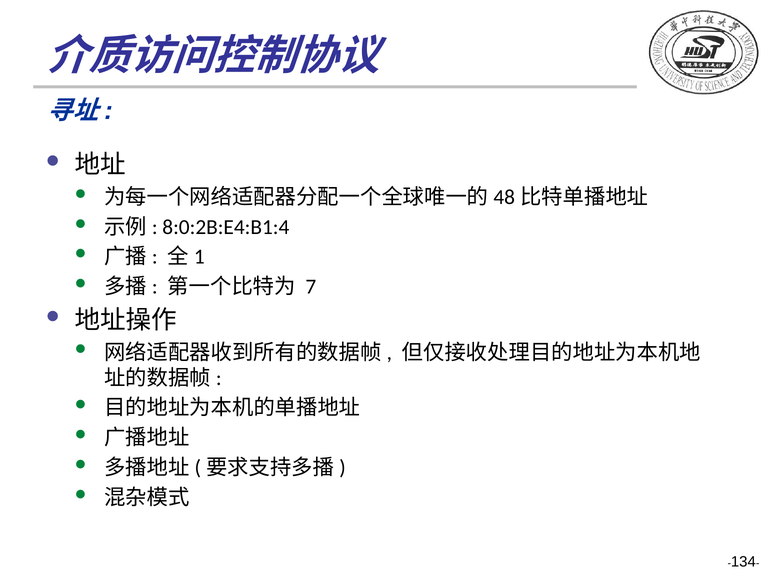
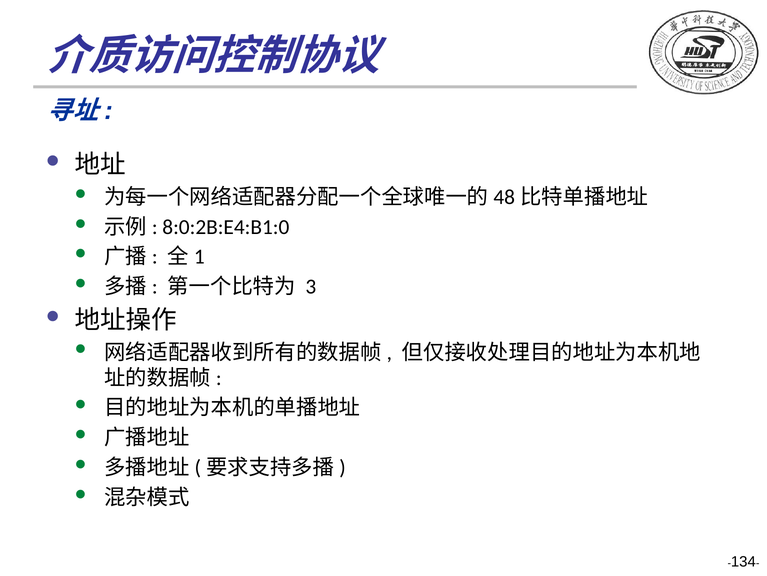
8:0:2B:E4:B1:4: 8:0:2B:E4:B1:4 -> 8:0:2B:E4:B1:0 (226, 227)
7: 7 -> 3 (311, 286)
